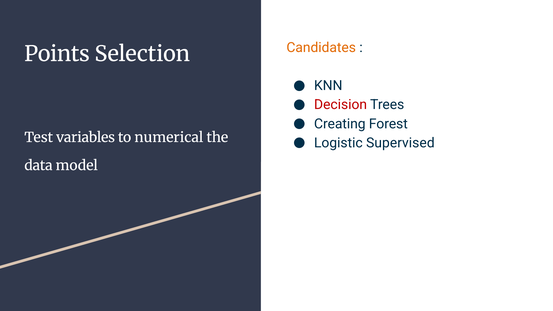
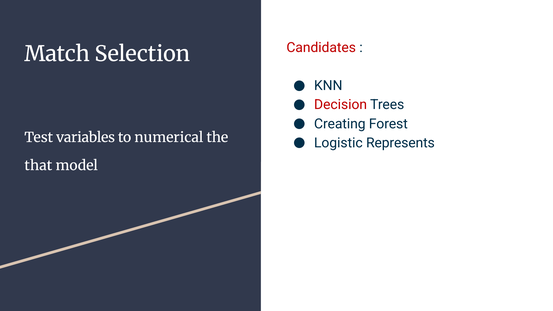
Candidates colour: orange -> red (321, 48)
Points: Points -> Match (57, 54)
Supervised: Supervised -> Represents (400, 143)
data: data -> that (38, 166)
